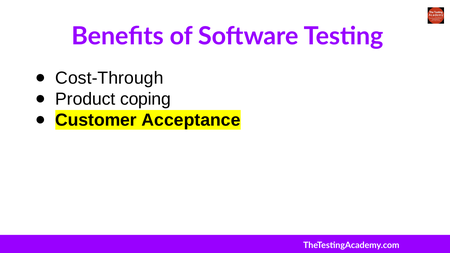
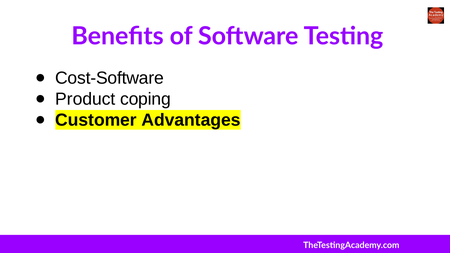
Cost-Through: Cost-Through -> Cost-Software (110, 78)
Acceptance: Acceptance -> Advantages (191, 120)
